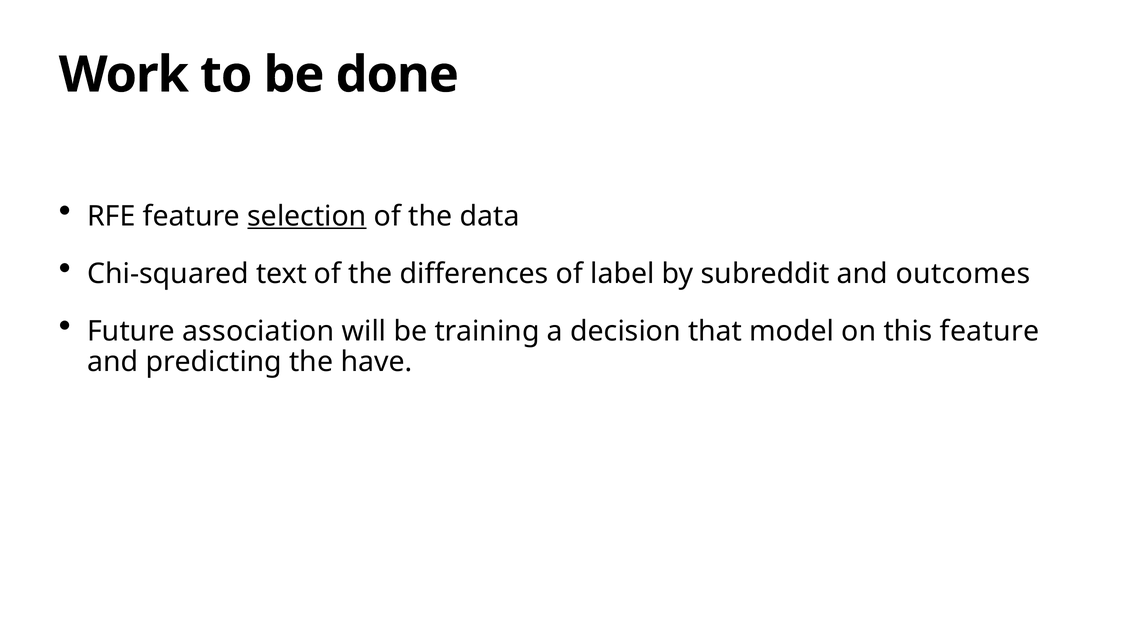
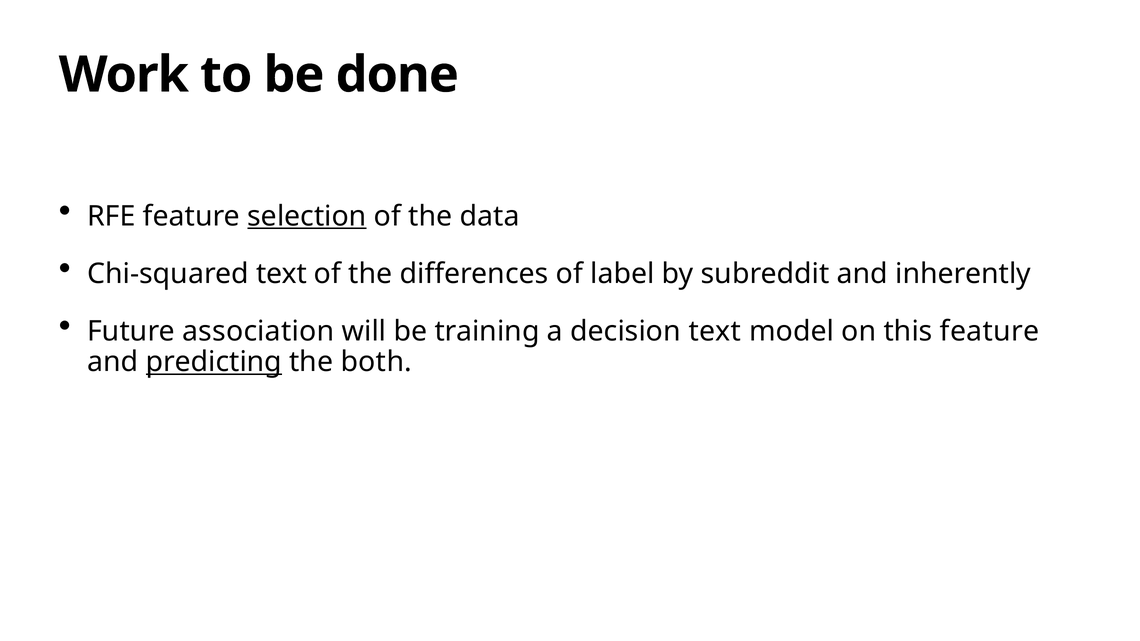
outcomes: outcomes -> inherently (963, 274)
decision that: that -> text (715, 331)
predicting underline: none -> present (214, 362)
have: have -> both (376, 362)
